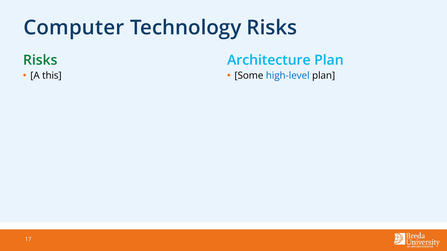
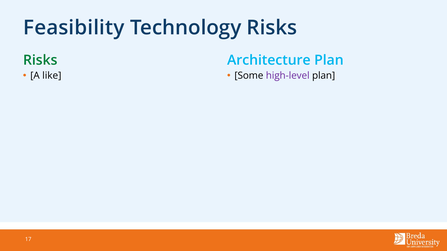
Computer: Computer -> Feasibility (74, 28)
this: this -> like (52, 76)
high-level colour: blue -> purple (288, 76)
